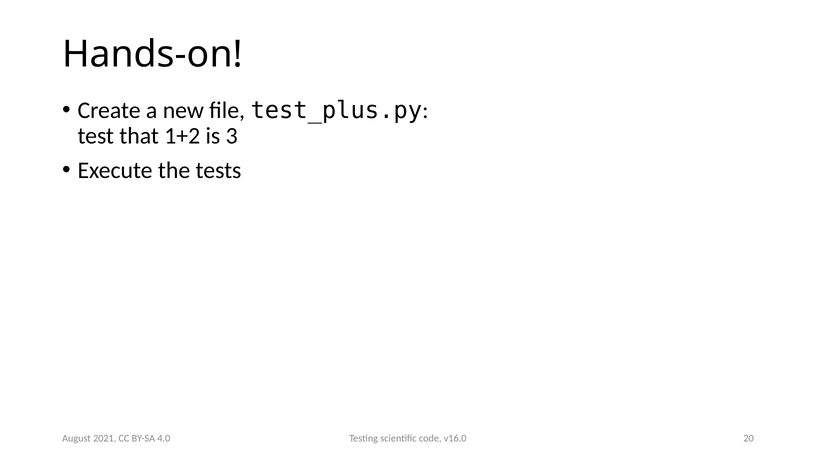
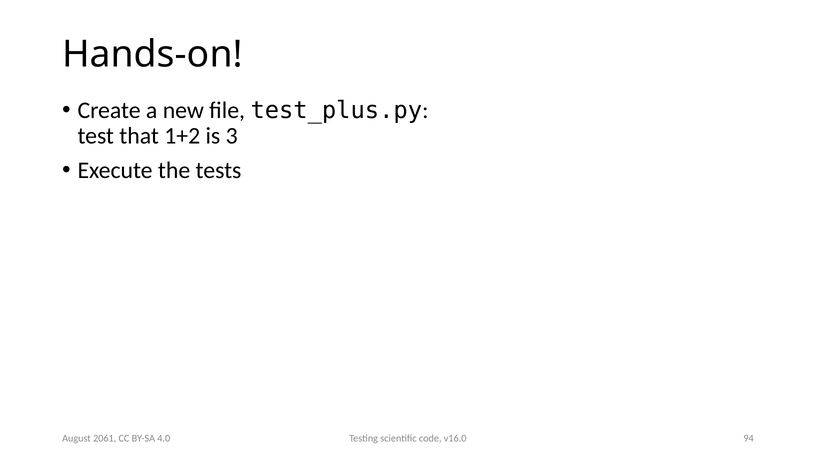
20: 20 -> 94 (749, 438)
2021: 2021 -> 2061 (105, 438)
